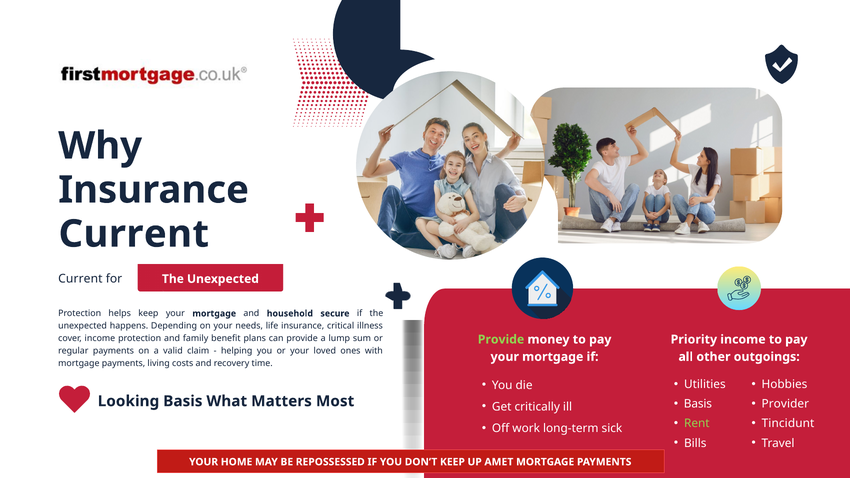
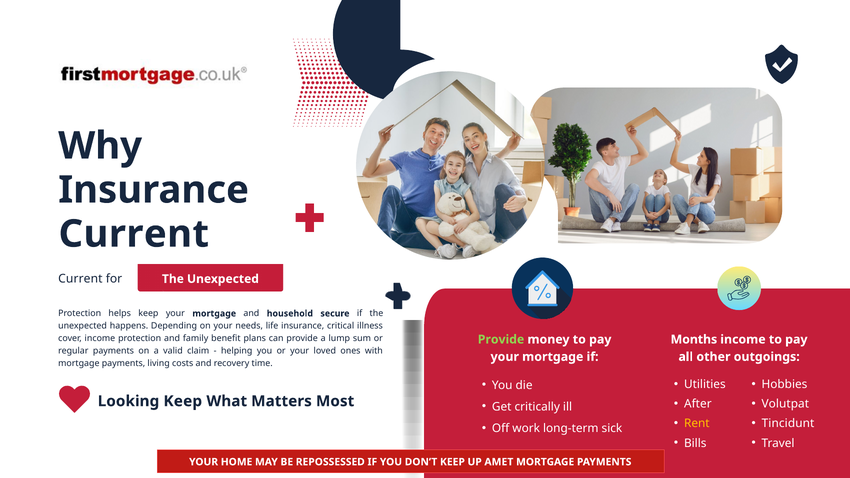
Priority: Priority -> Months (694, 340)
Basis: Basis -> After (698, 404)
Provider: Provider -> Volutpat (785, 404)
Looking Basis: Basis -> Keep (183, 401)
Rent colour: light green -> yellow (697, 424)
